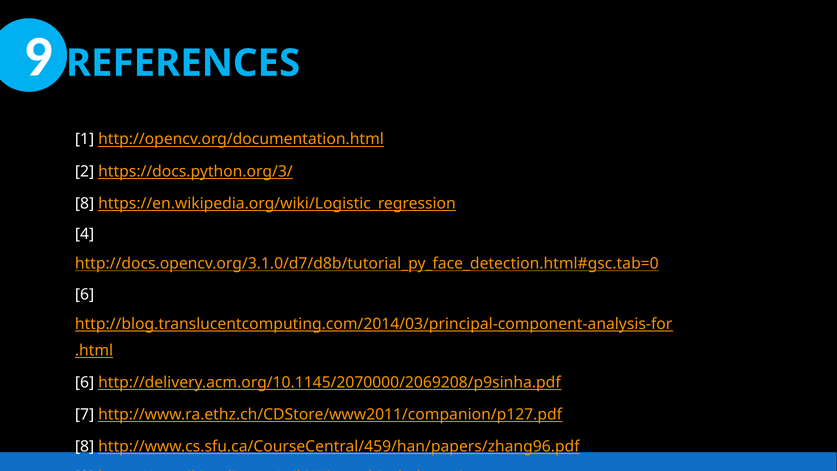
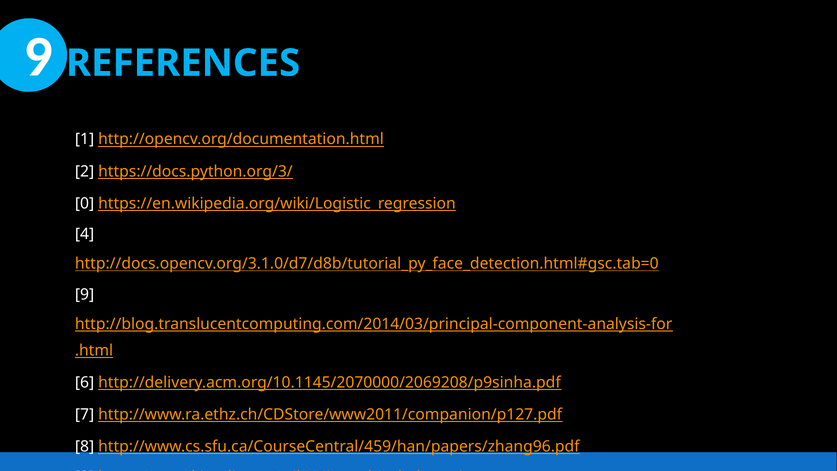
8: 8 -> 0 (85, 203)
6: 6 -> 9 (85, 294)
